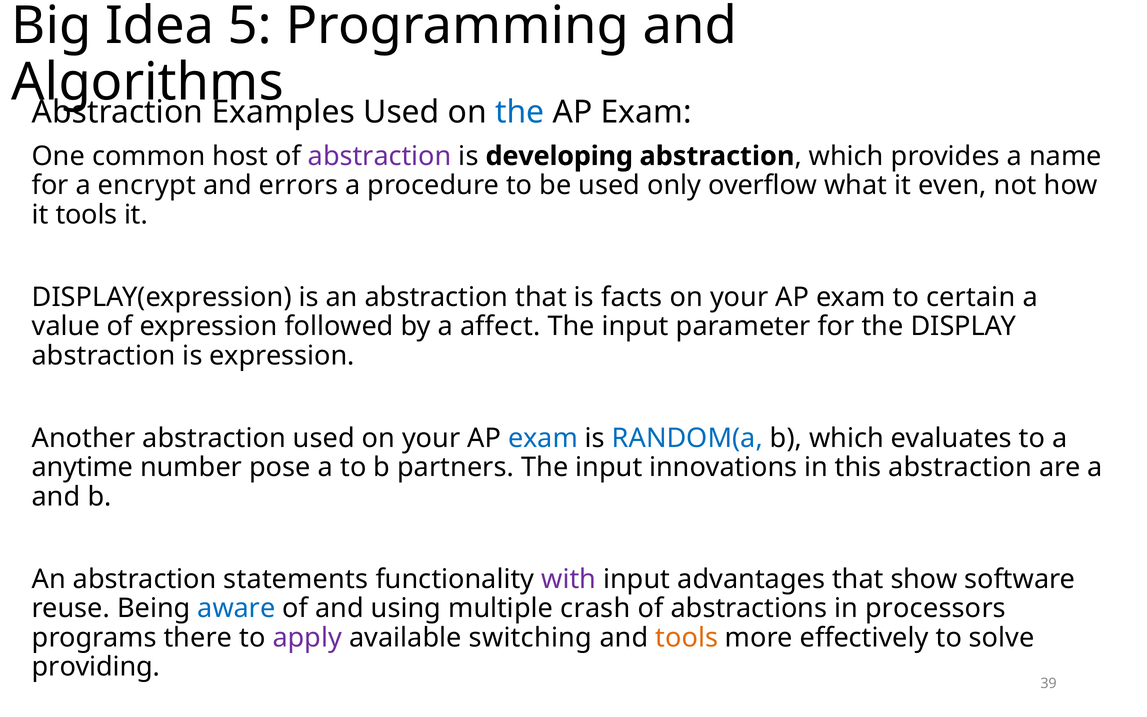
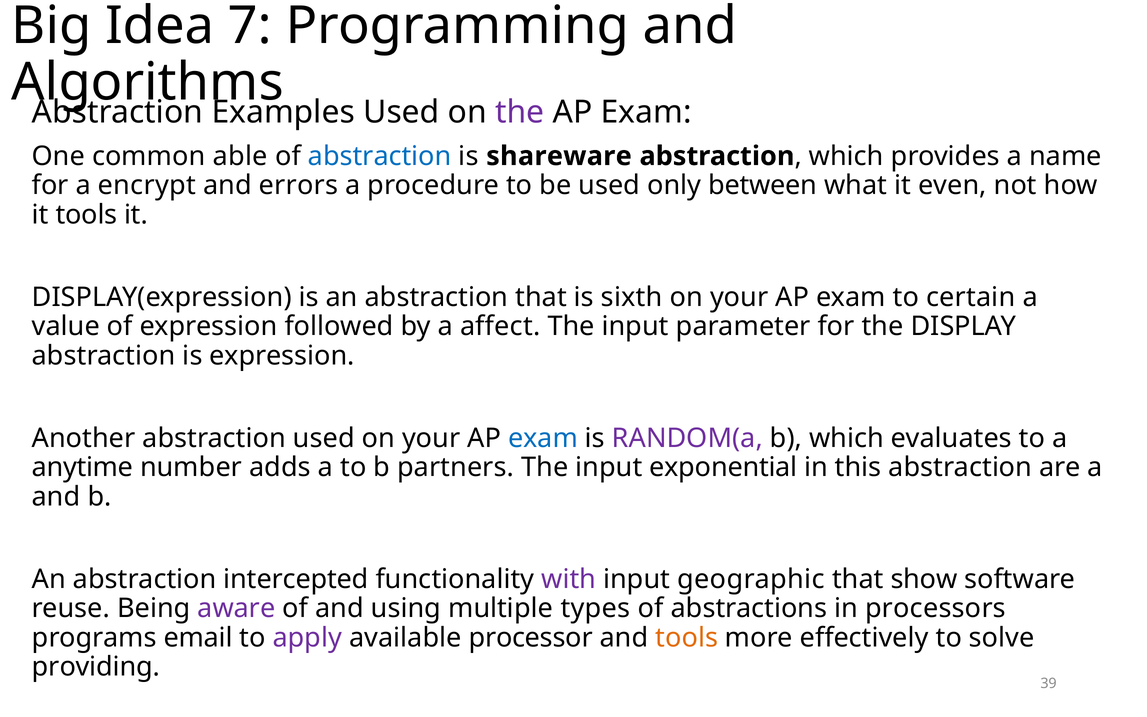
5: 5 -> 7 (250, 26)
the colour: blue -> purple (520, 112)
host: host -> able (240, 156)
abstraction colour: purple -> blue (380, 156)
developing: developing -> shareware (559, 156)
overflow: overflow -> between (763, 185)
facts: facts -> sixth (632, 297)
RANDOM(a colour: blue -> purple (687, 438)
pose: pose -> adds (280, 467)
innovations: innovations -> exponential (723, 467)
statements: statements -> intercepted (296, 579)
advantages: advantages -> geographic (751, 579)
aware colour: blue -> purple (236, 608)
crash: crash -> types (595, 608)
there: there -> email (198, 638)
switching: switching -> processor (531, 638)
